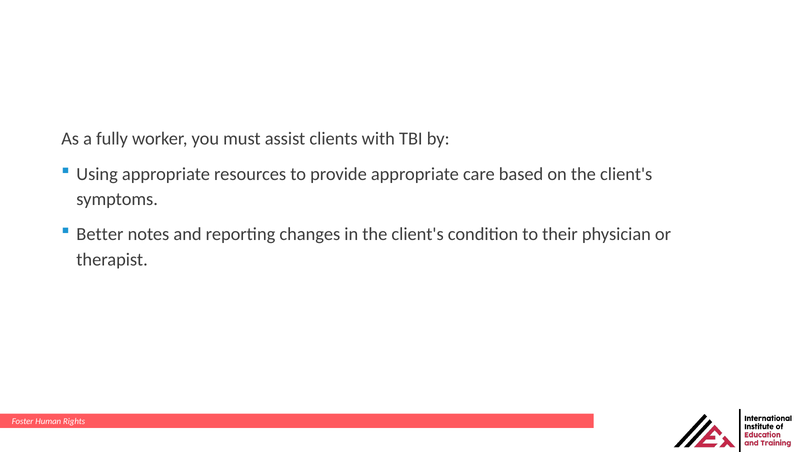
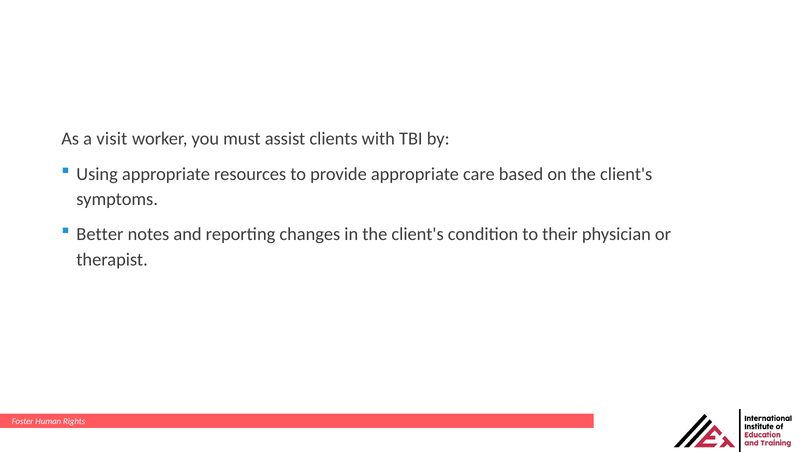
fully: fully -> visit (112, 139)
